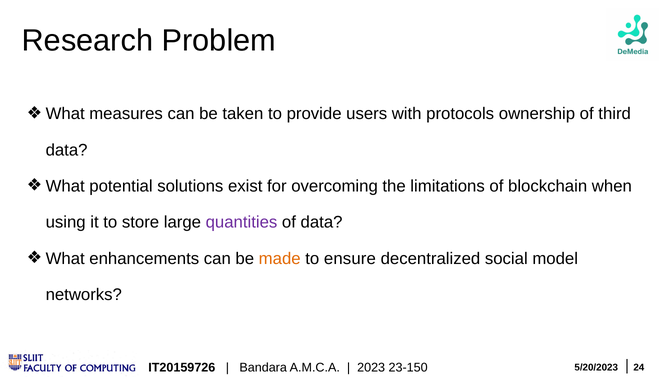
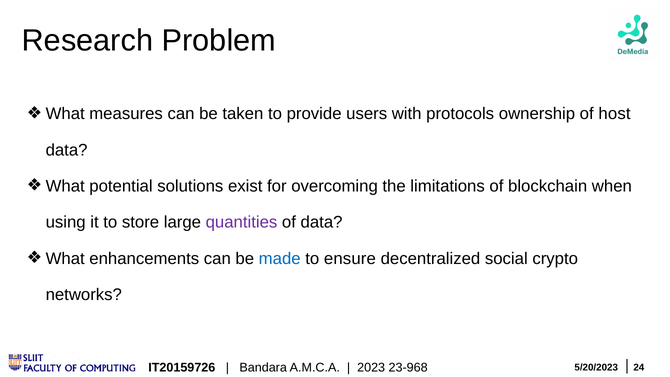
third: third -> host (615, 114)
made colour: orange -> blue (280, 259)
model: model -> crypto (555, 259)
23-150: 23-150 -> 23-968 (408, 368)
